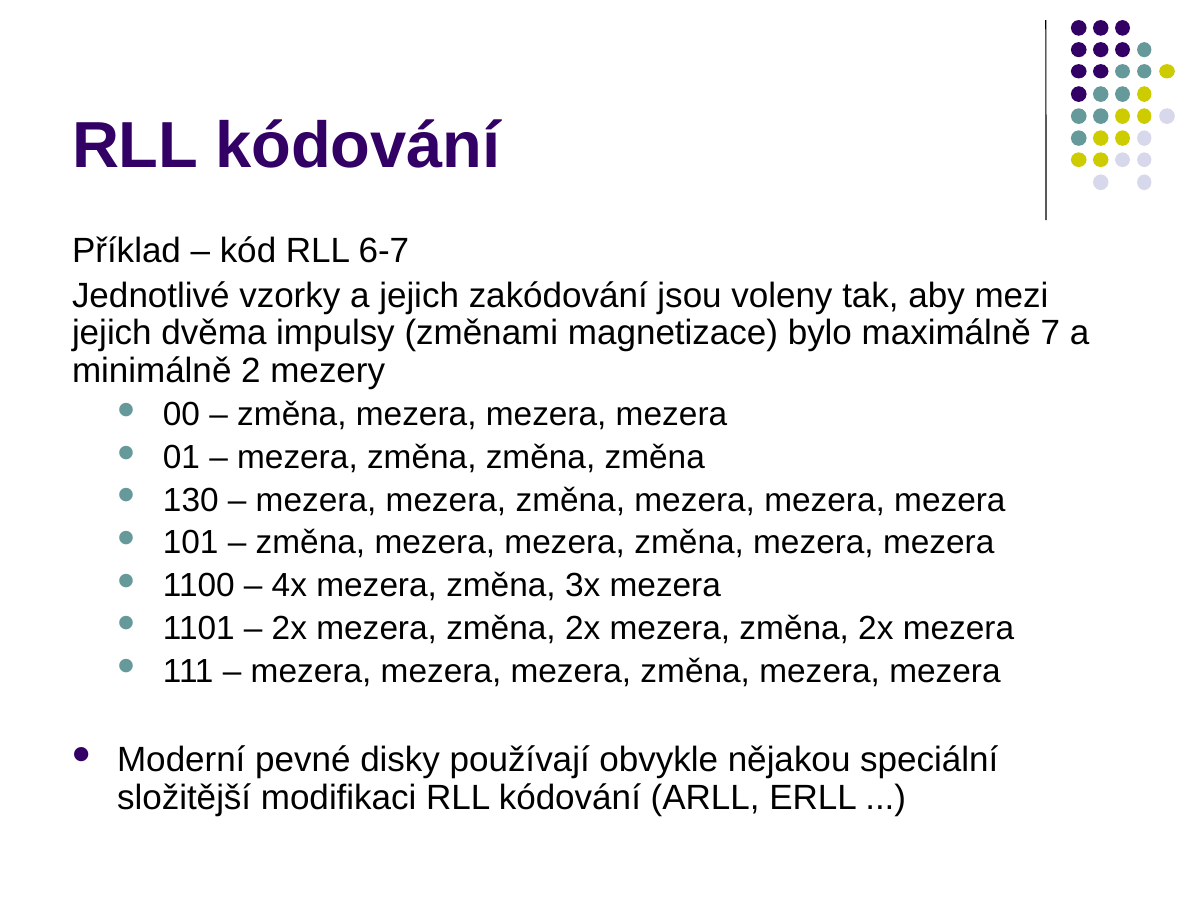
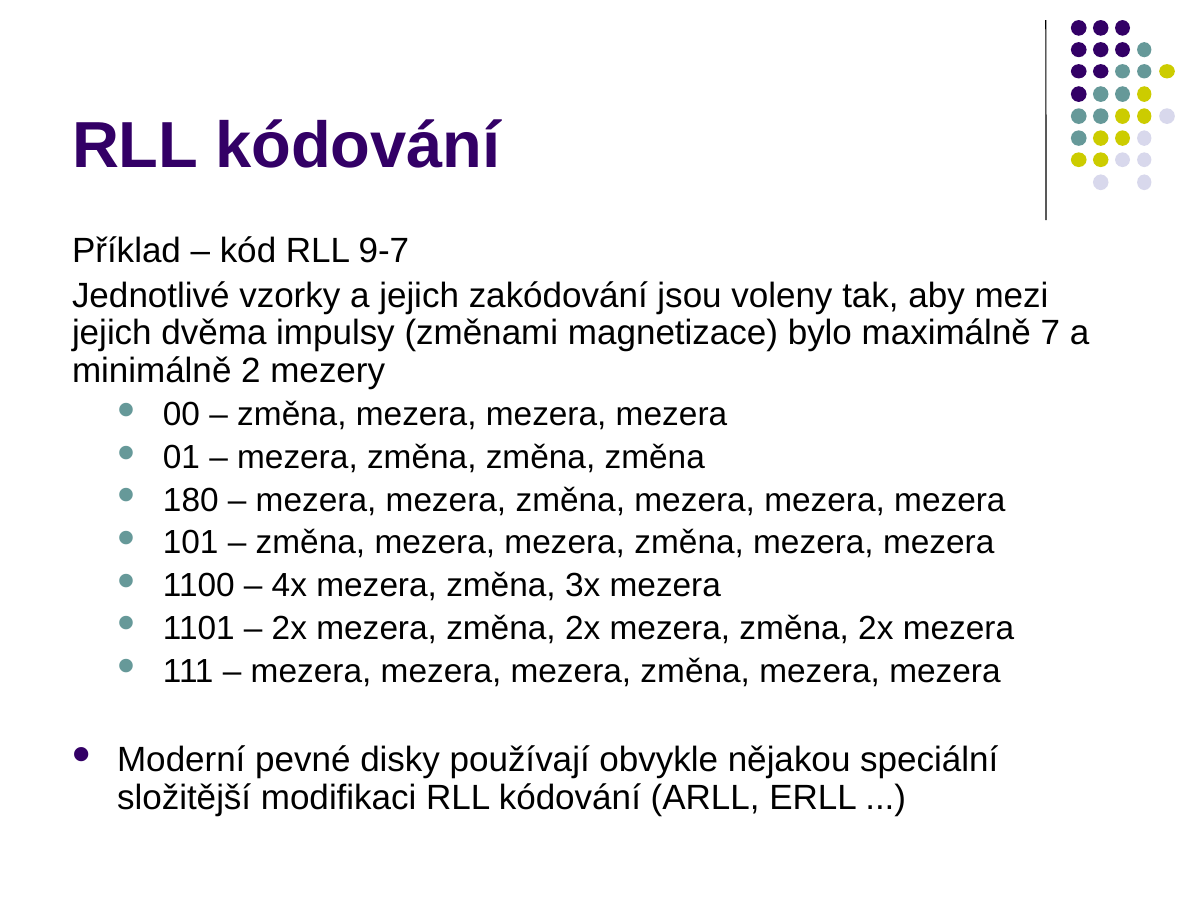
6-7: 6-7 -> 9-7 (384, 251)
130: 130 -> 180 (191, 500)
